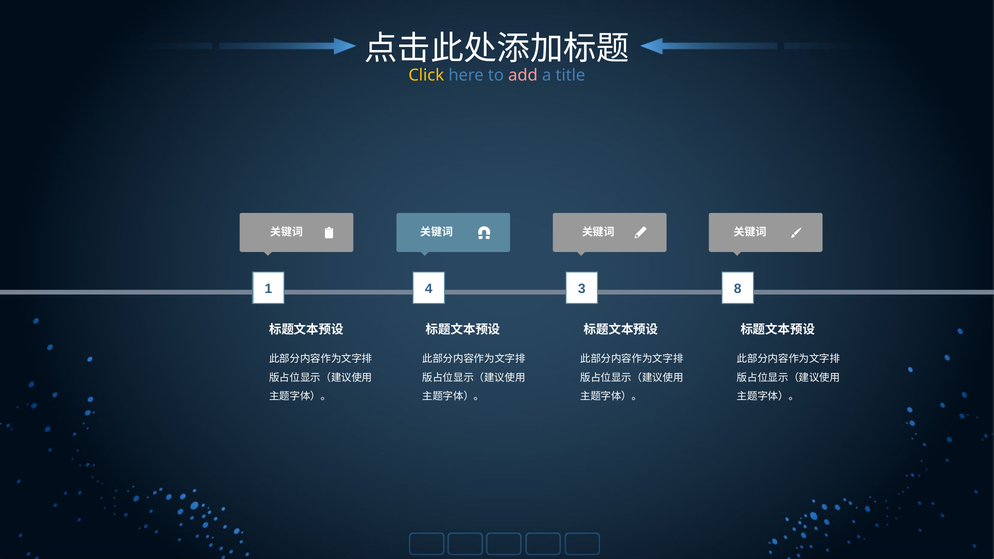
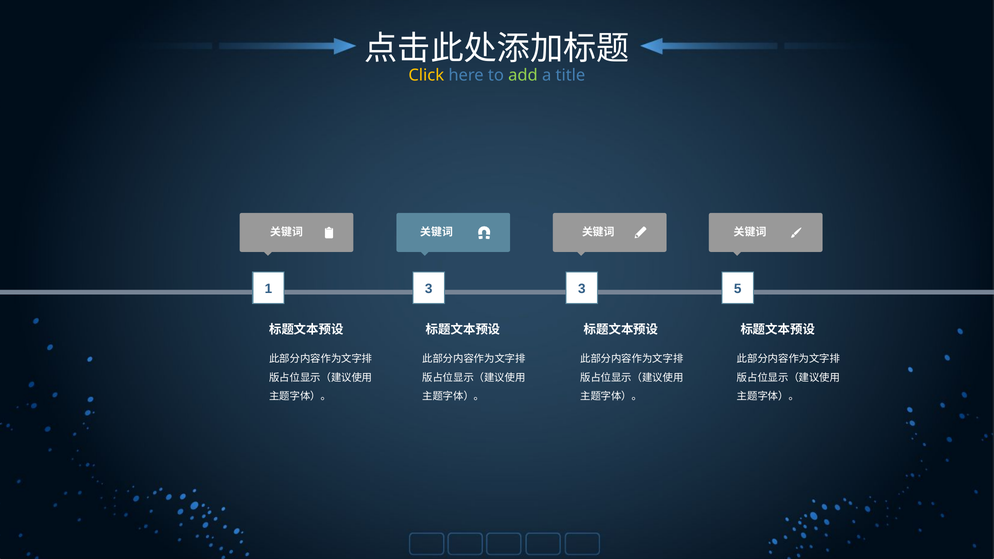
add colour: pink -> light green (523, 76)
1 4: 4 -> 3 (429, 289)
8: 8 -> 5 (738, 289)
